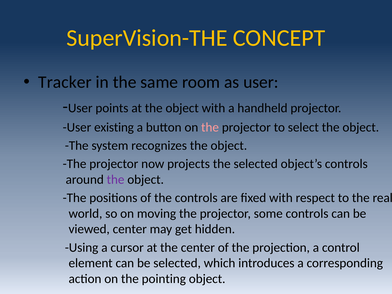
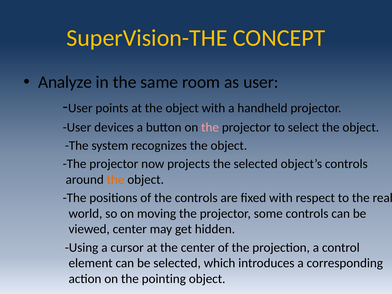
Tracker: Tracker -> Analyze (65, 82)
existing: existing -> devices (114, 127)
the colour: purple -> orange (116, 180)
